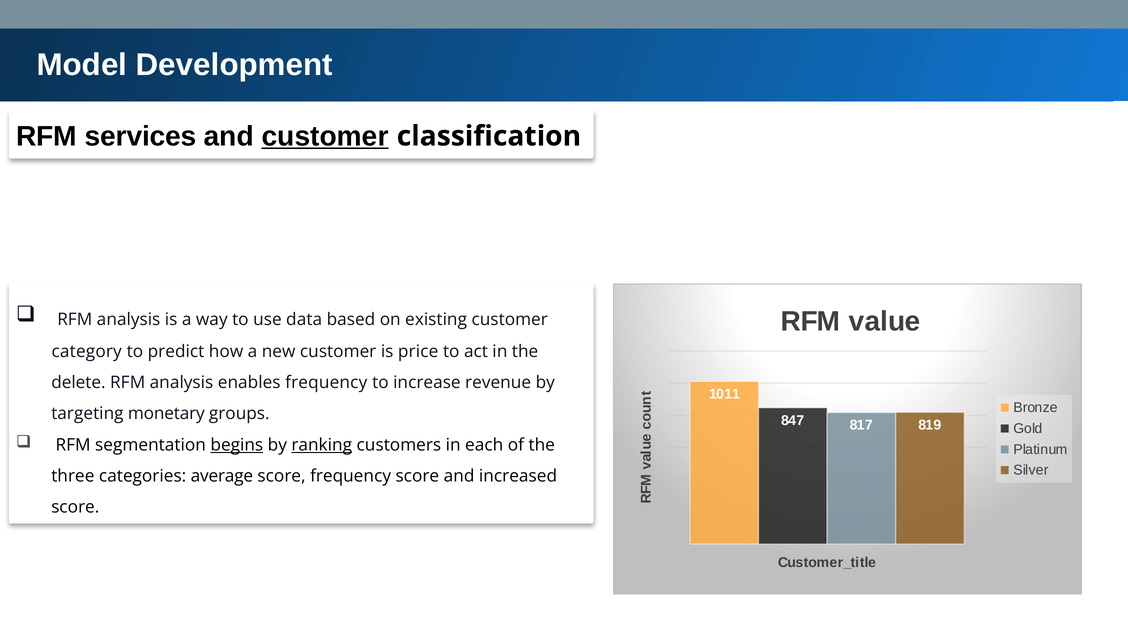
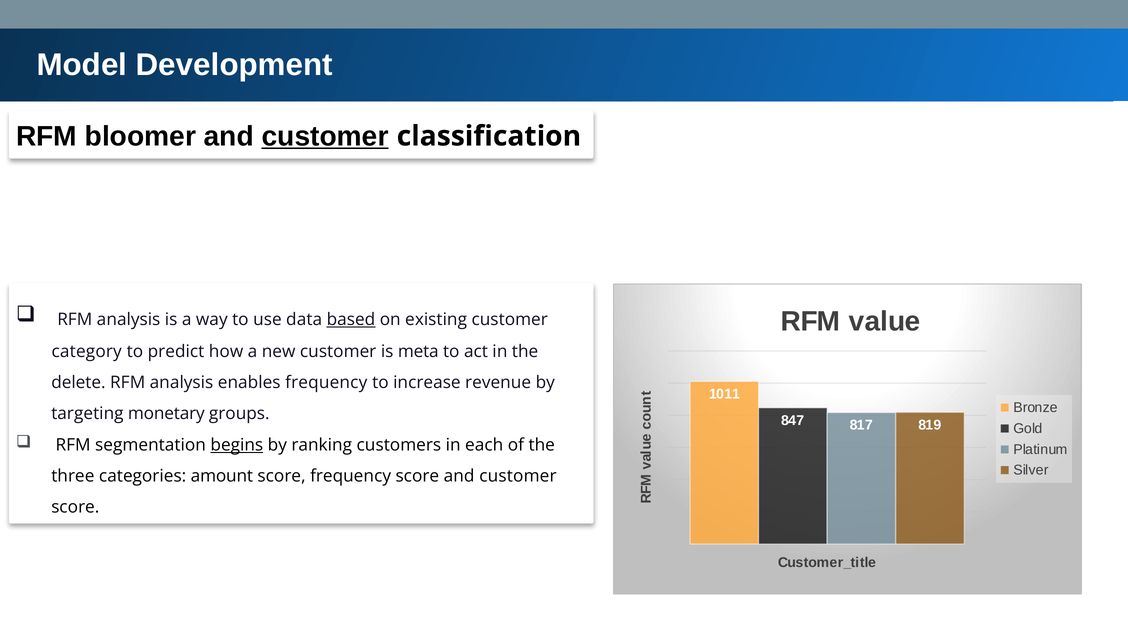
services: services -> bloomer (140, 136)
based underline: none -> present (351, 319)
price: price -> meta (418, 351)
ranking underline: present -> none (322, 445)
average: average -> amount (222, 476)
score and increased: increased -> customer (518, 476)
